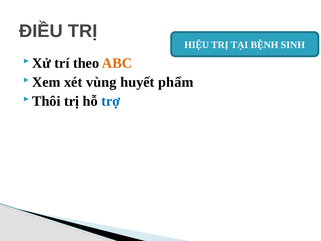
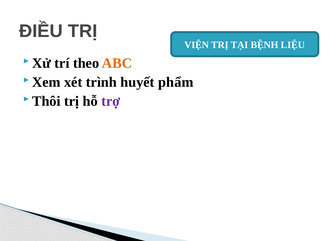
HIỆU: HIỆU -> VIỆN (197, 45)
SINH: SINH -> LIỆU (293, 45)
vùng: vùng -> trình (101, 82)
trợ colour: blue -> purple (111, 101)
